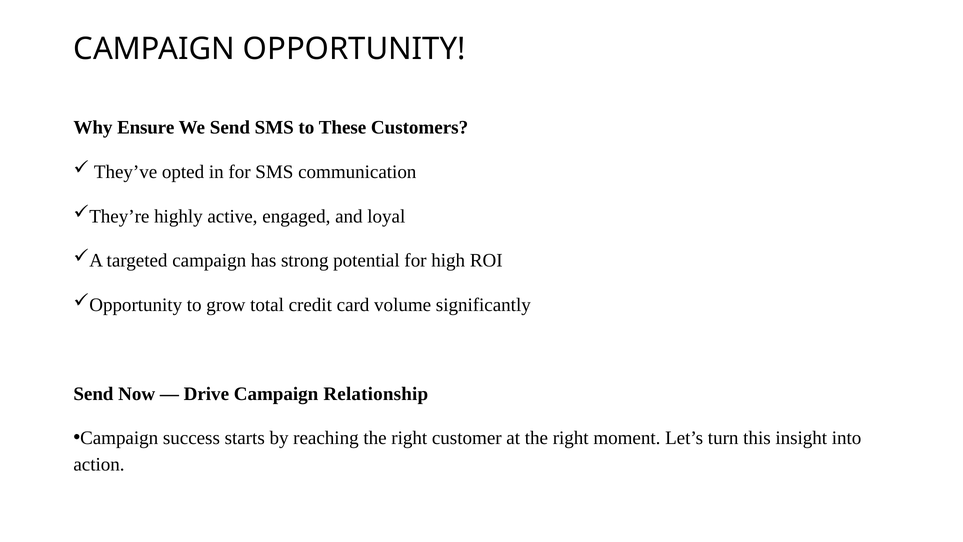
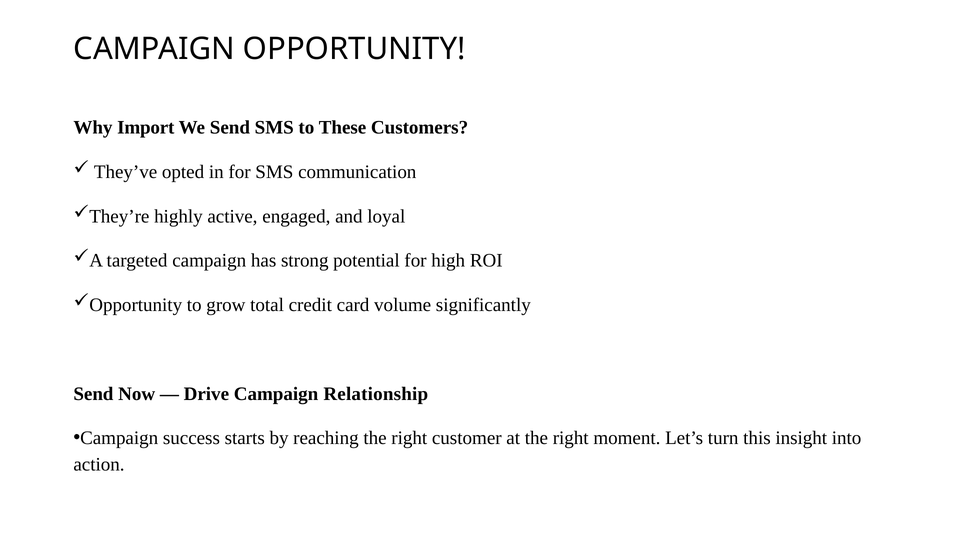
Ensure: Ensure -> Import (146, 128)
